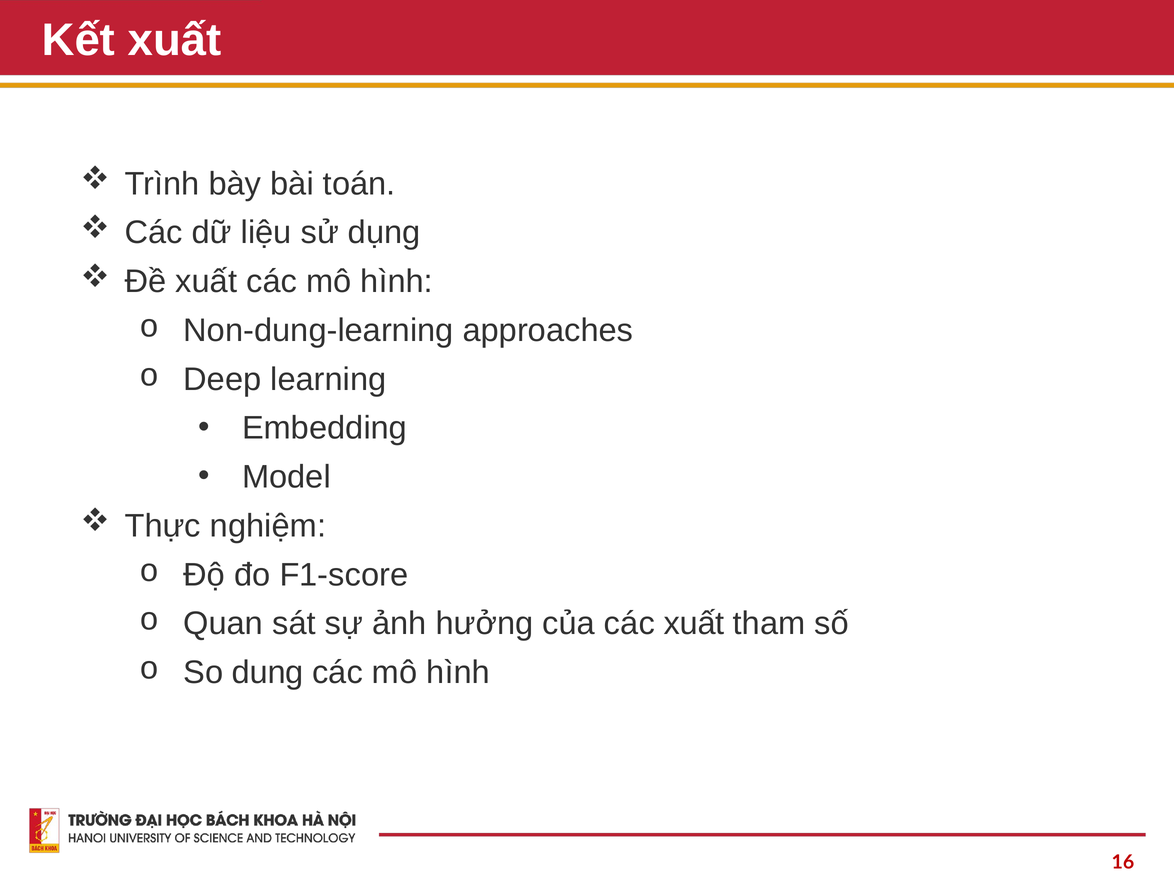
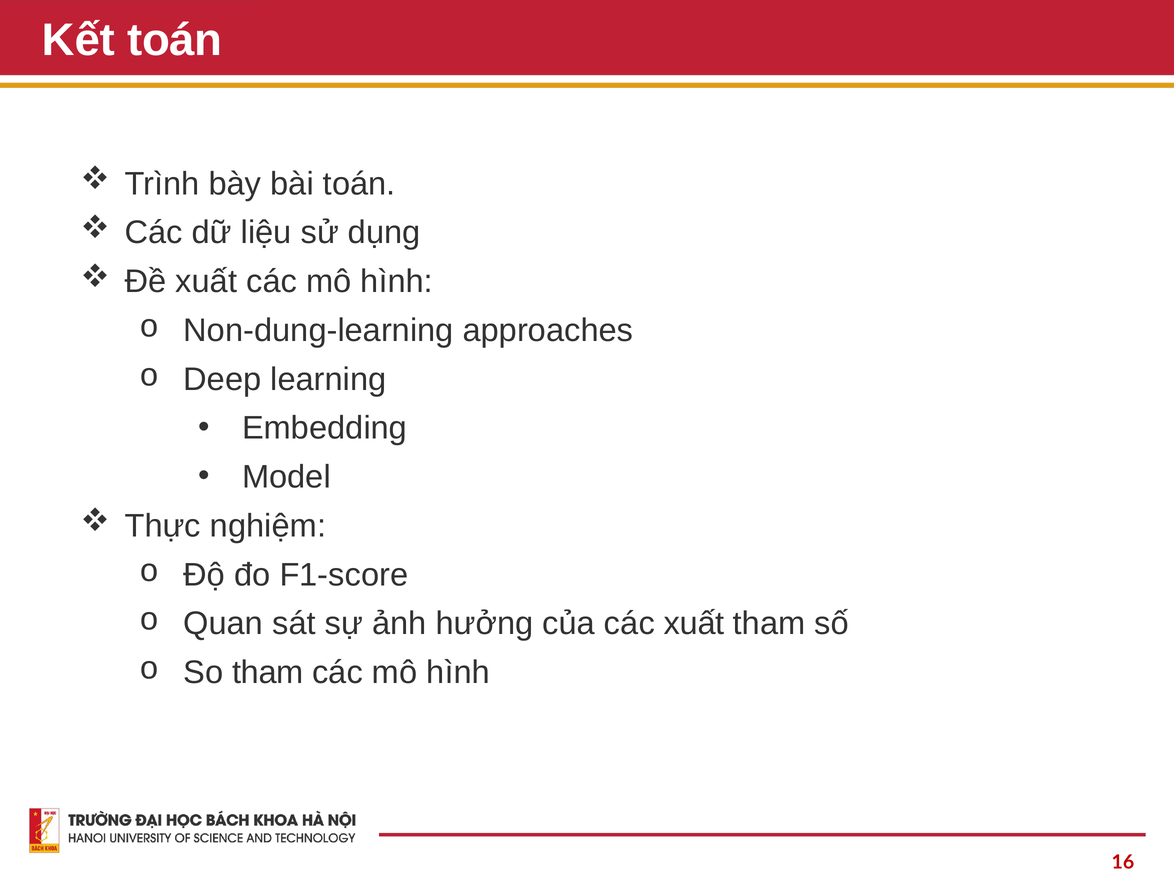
Kết xuất: xuất -> toán (175, 40)
So dung: dung -> tham (268, 673)
